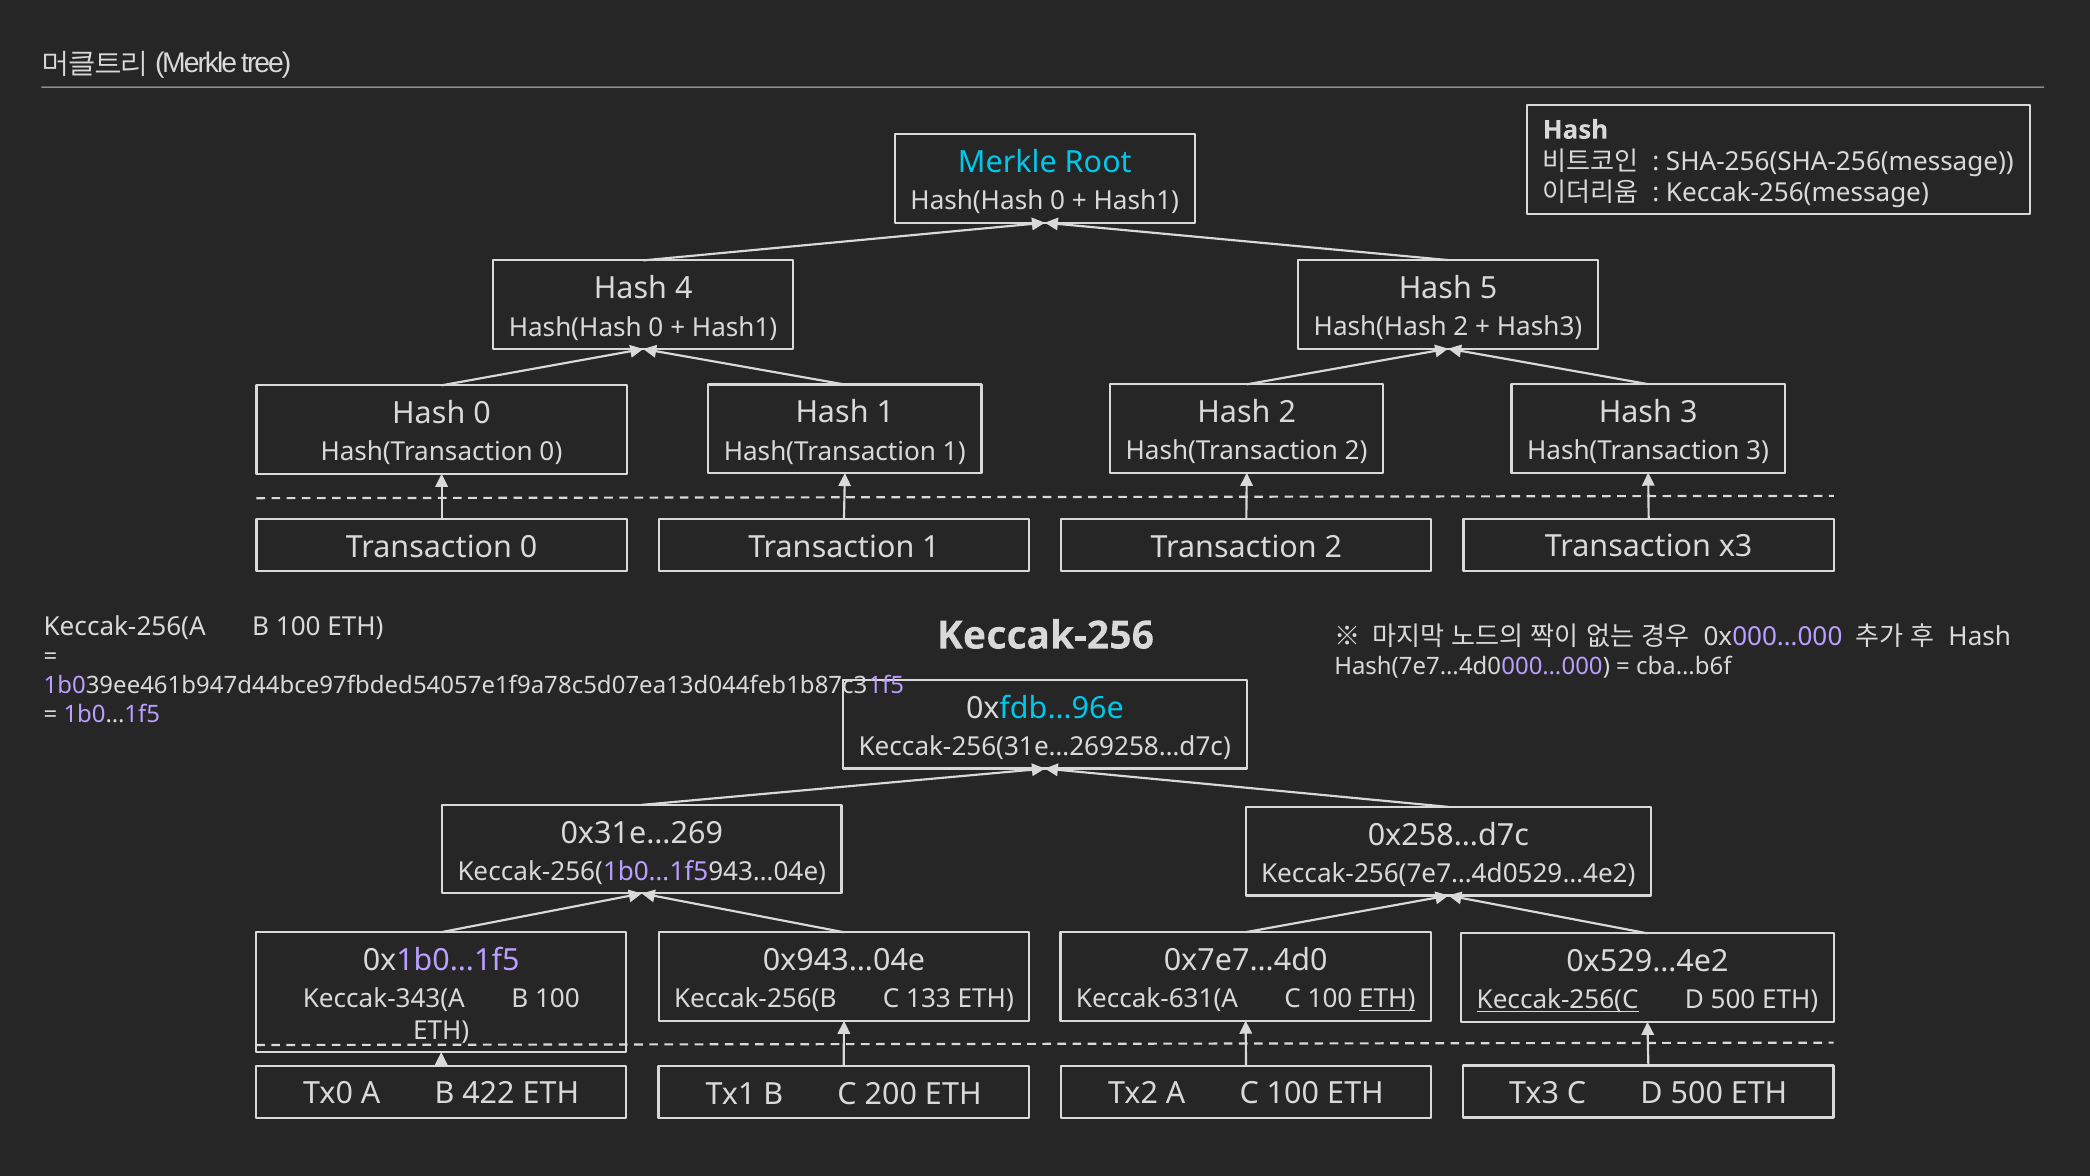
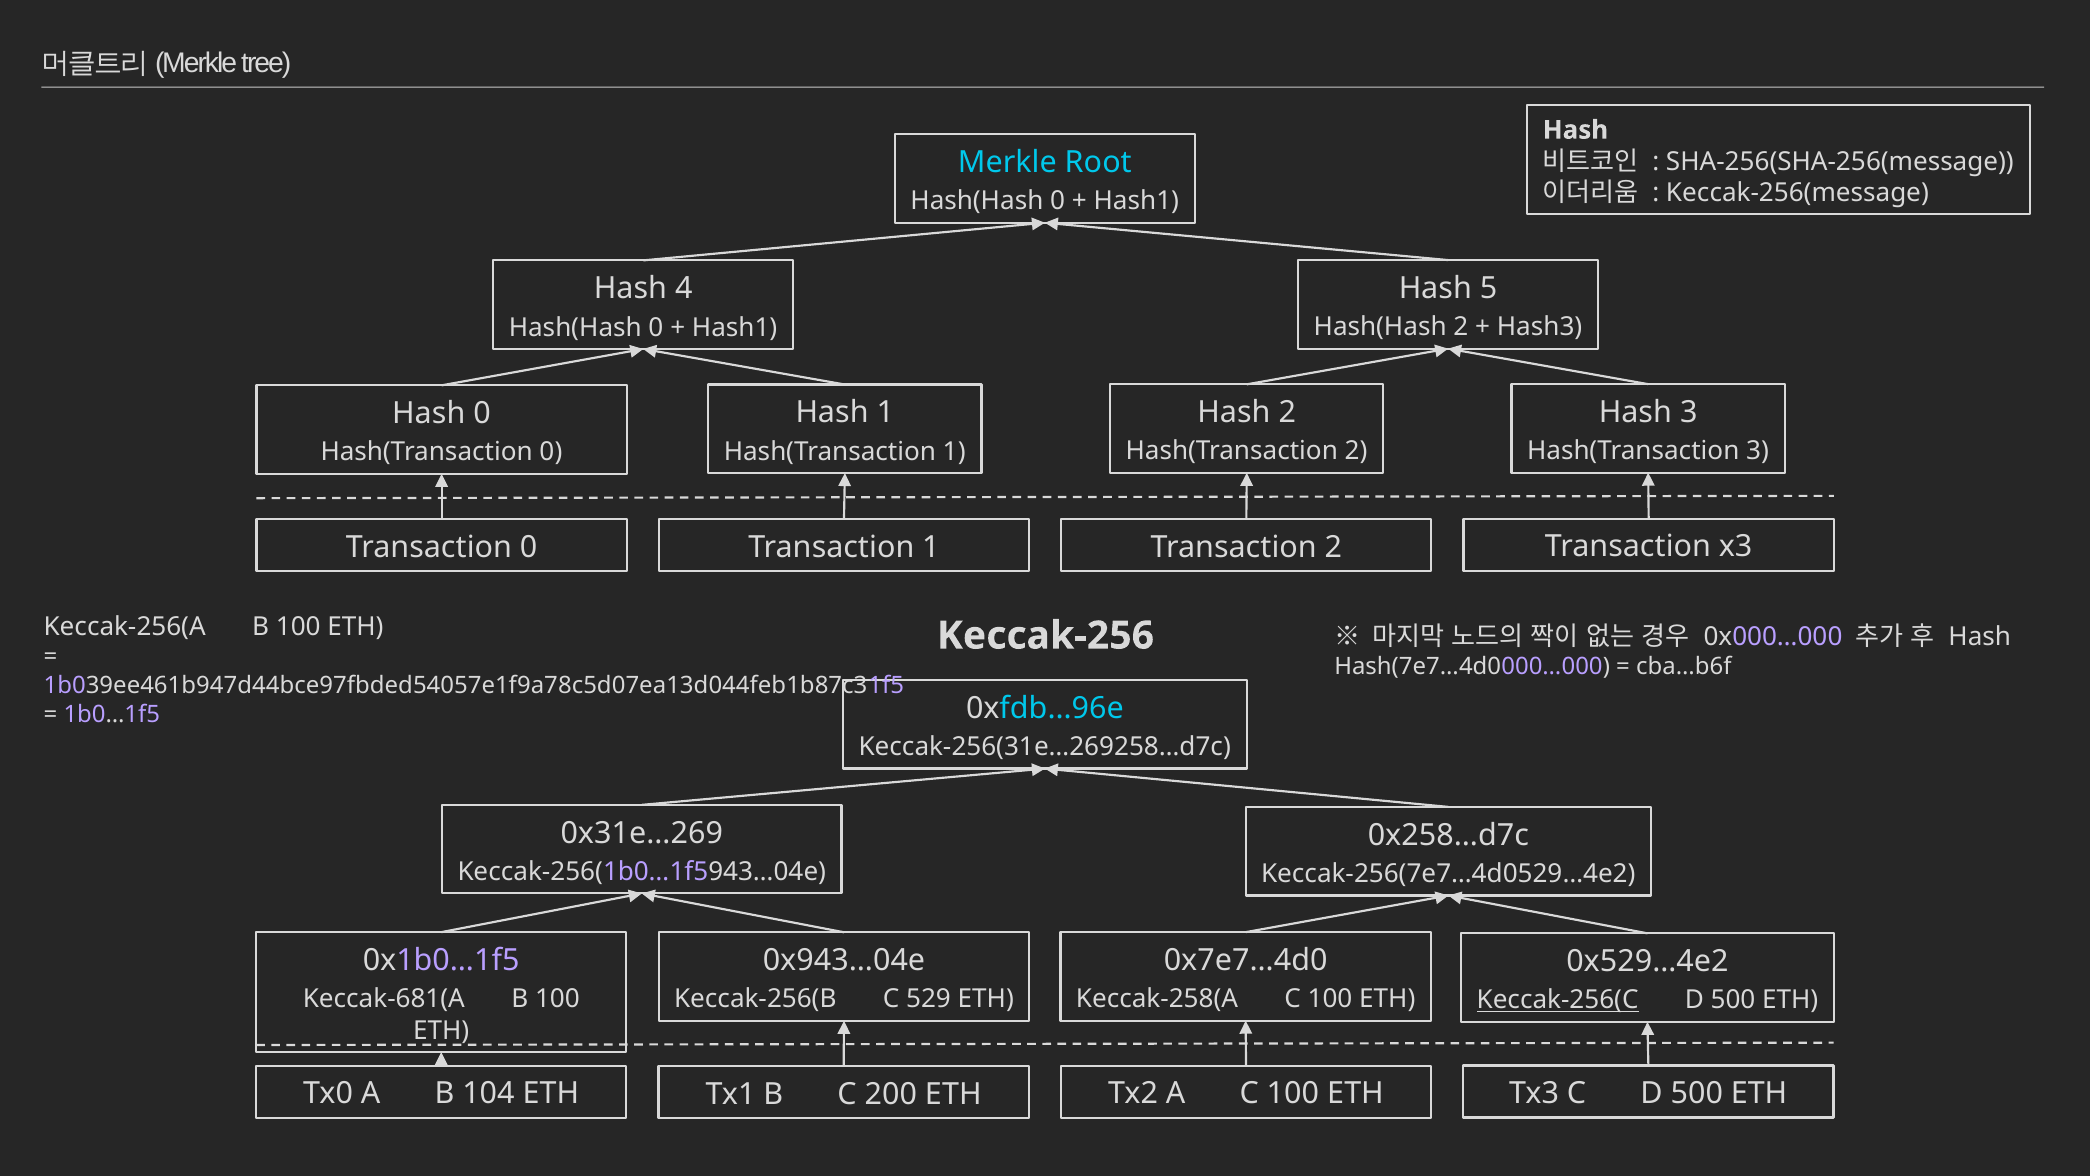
Keccak-343(A: Keccak-343(A -> Keccak-681(A (384, 999)
Keccak-631(A: Keccak-631(A -> Keccak-258(A (1157, 999)
ETH underline: present -> none (1387, 999)
133: 133 -> 529 (928, 999)
422: 422 -> 104 (488, 1094)
